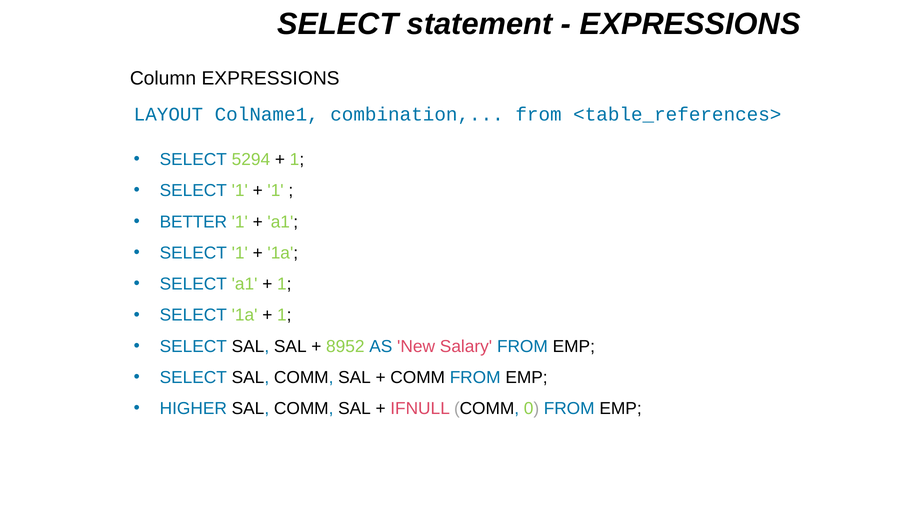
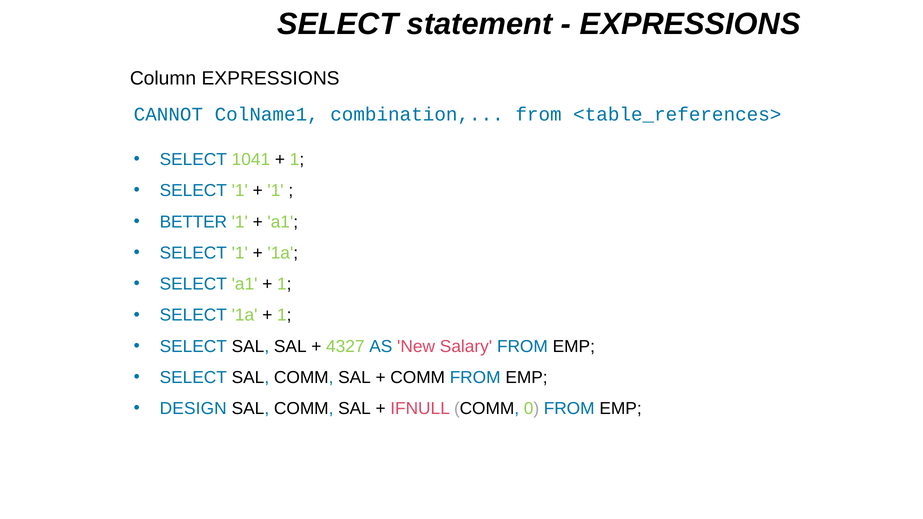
LAYOUT: LAYOUT -> CANNOT (168, 114)
5294: 5294 -> 1041 (251, 160)
8952: 8952 -> 4327 (345, 347)
HIGHER: HIGHER -> DESIGN (193, 409)
